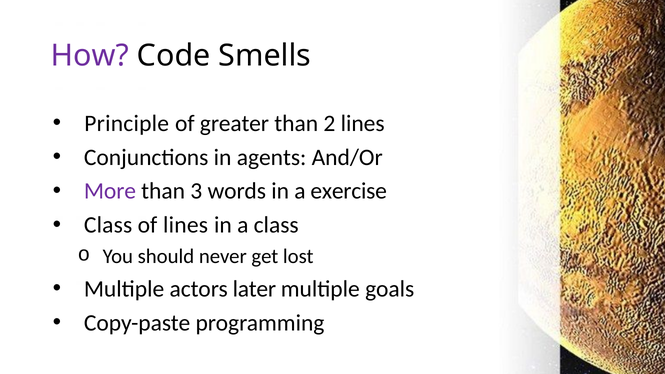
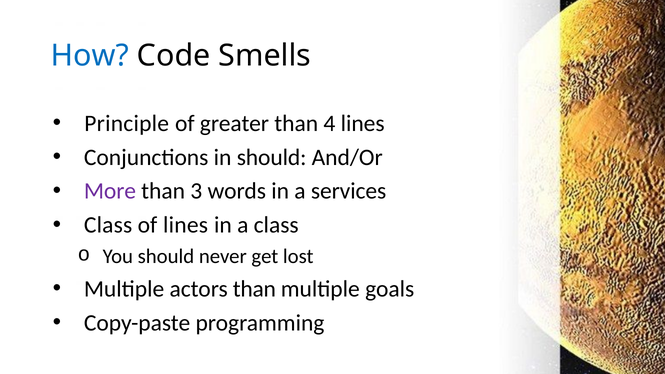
How colour: purple -> blue (90, 56)
2: 2 -> 4 (329, 123)
in agents: agents -> should (272, 157)
exercise: exercise -> services (349, 191)
actors later: later -> than (254, 289)
